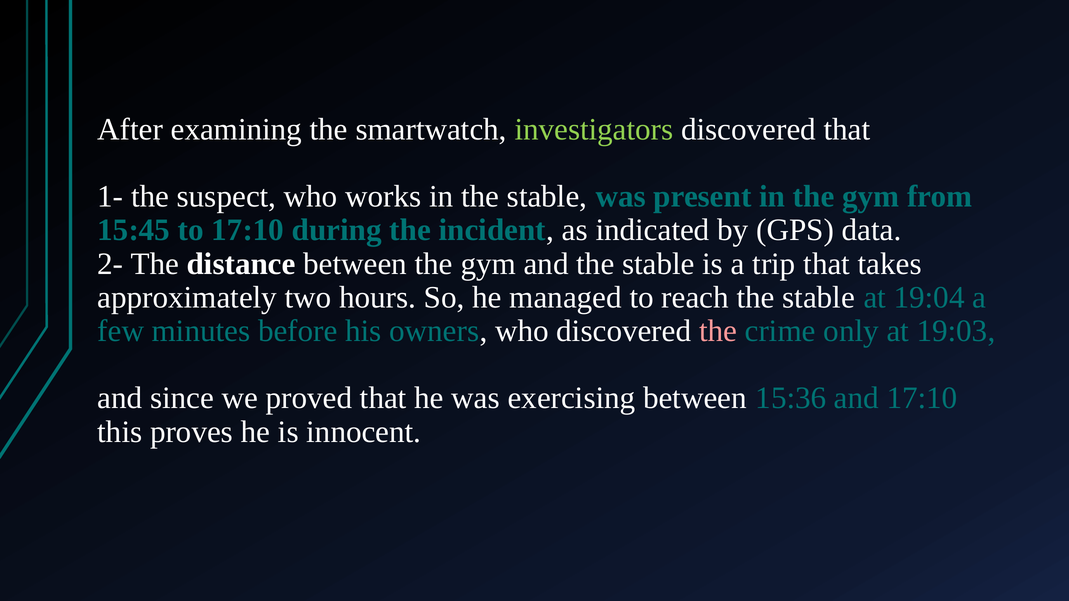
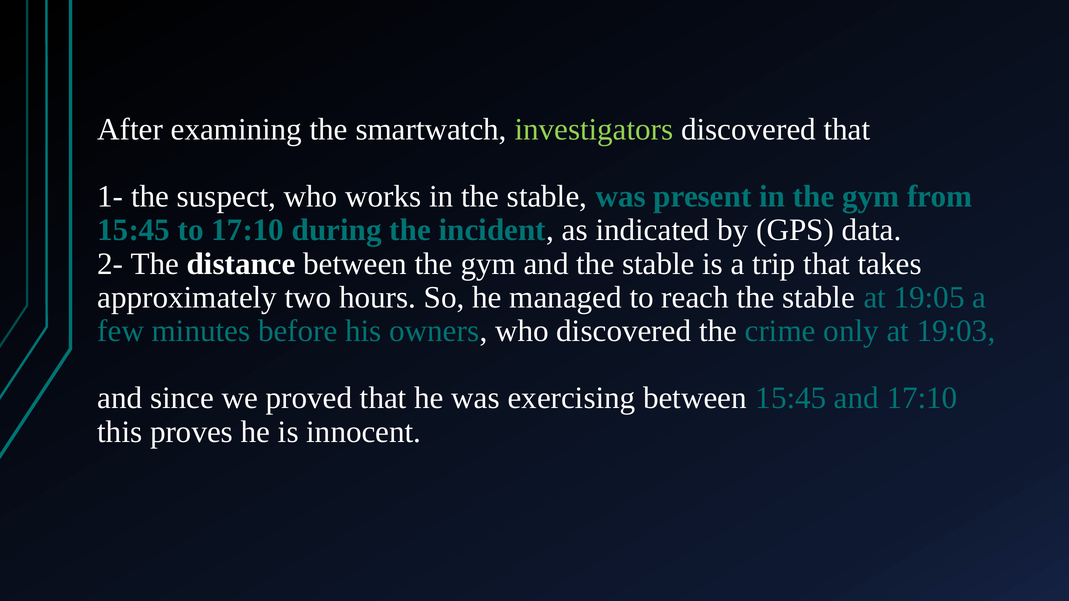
19:04: 19:04 -> 19:05 (929, 298)
the colour: pink -> white (718, 331)
between 15:36: 15:36 -> 15:45 (791, 398)
